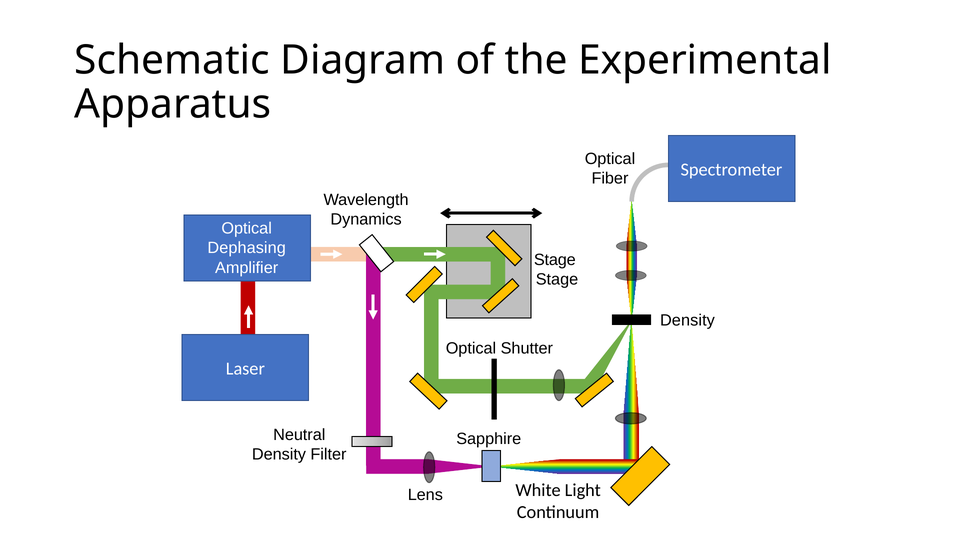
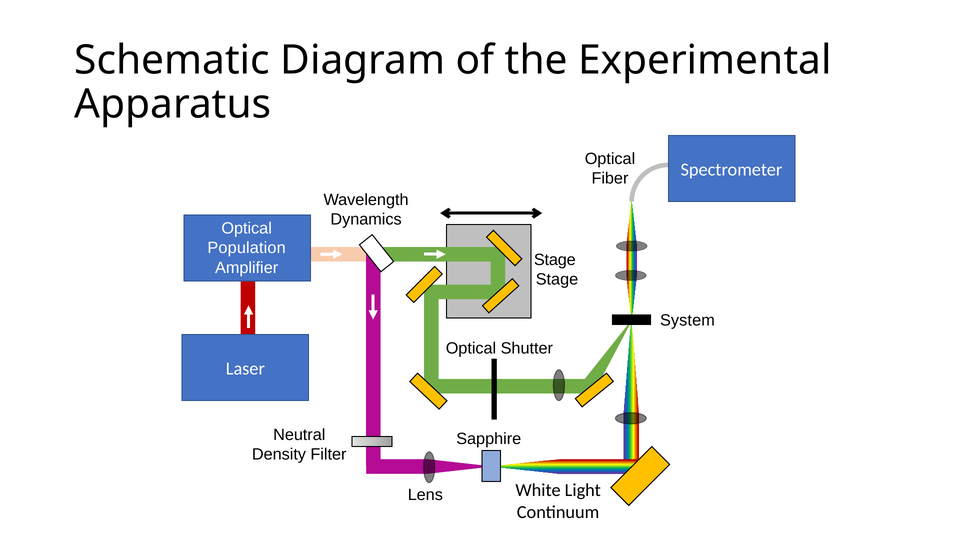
Dephasing: Dephasing -> Population (247, 248)
Density: Density -> System (687, 320)
